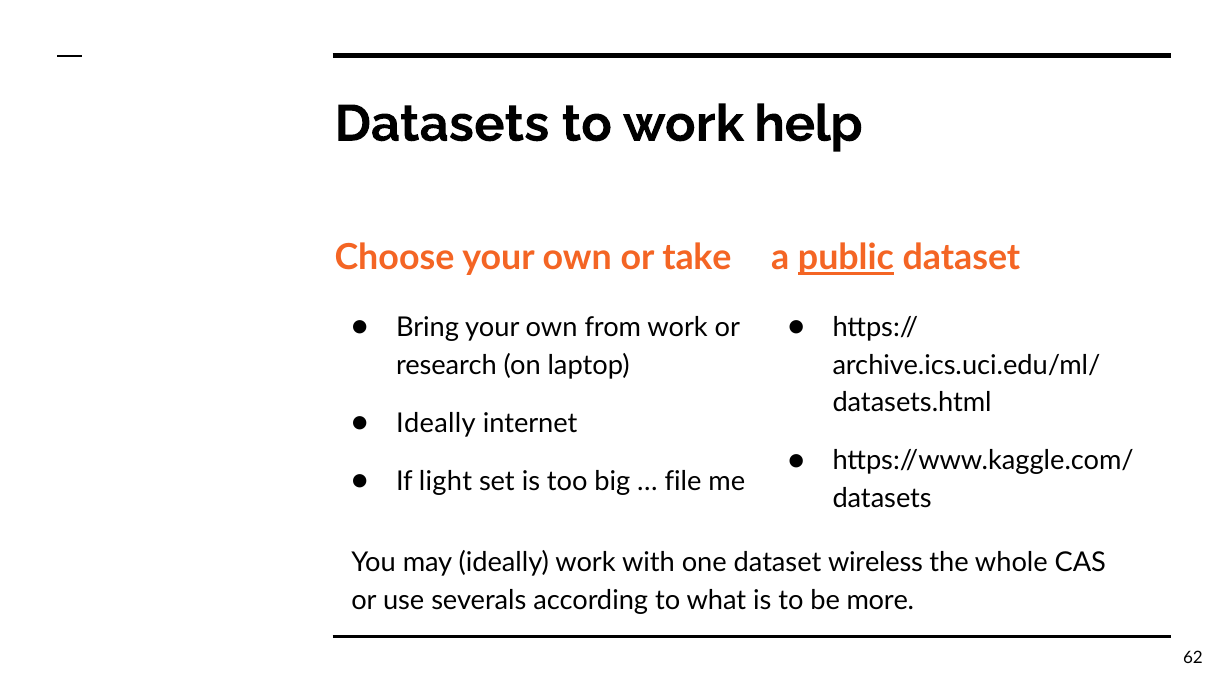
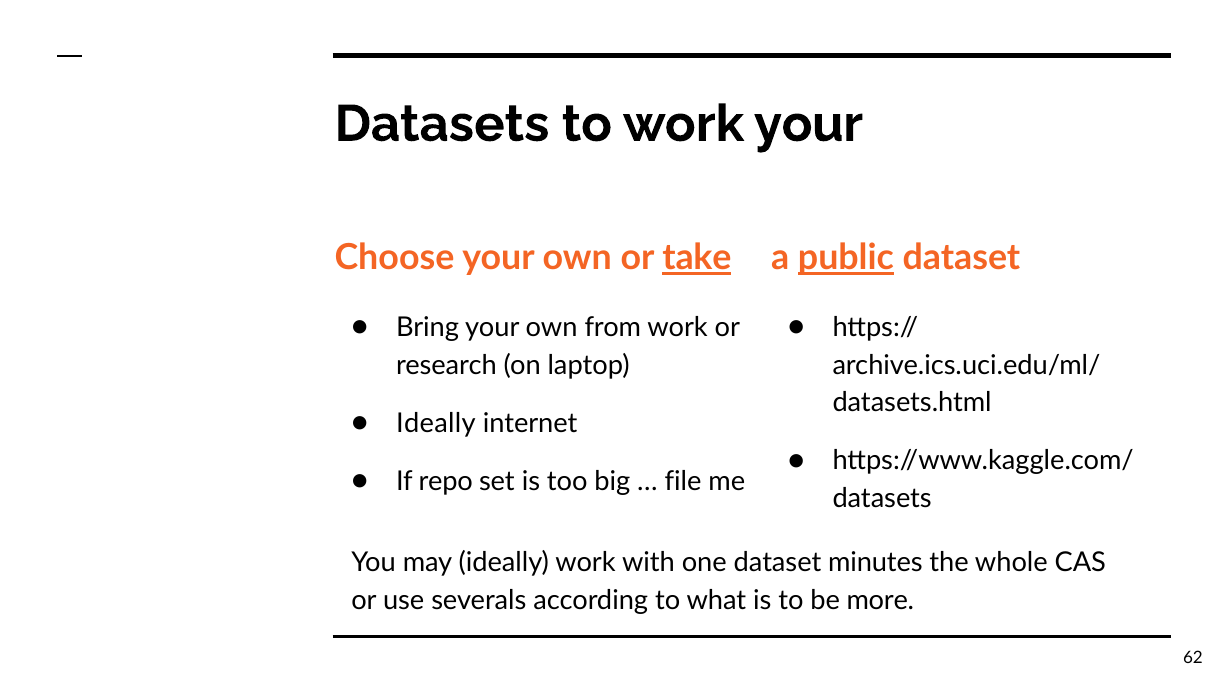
work help: help -> your (808, 124)
take underline: none -> present (697, 258)
light: light -> repo (446, 481)
wireless: wireless -> minutes (875, 563)
